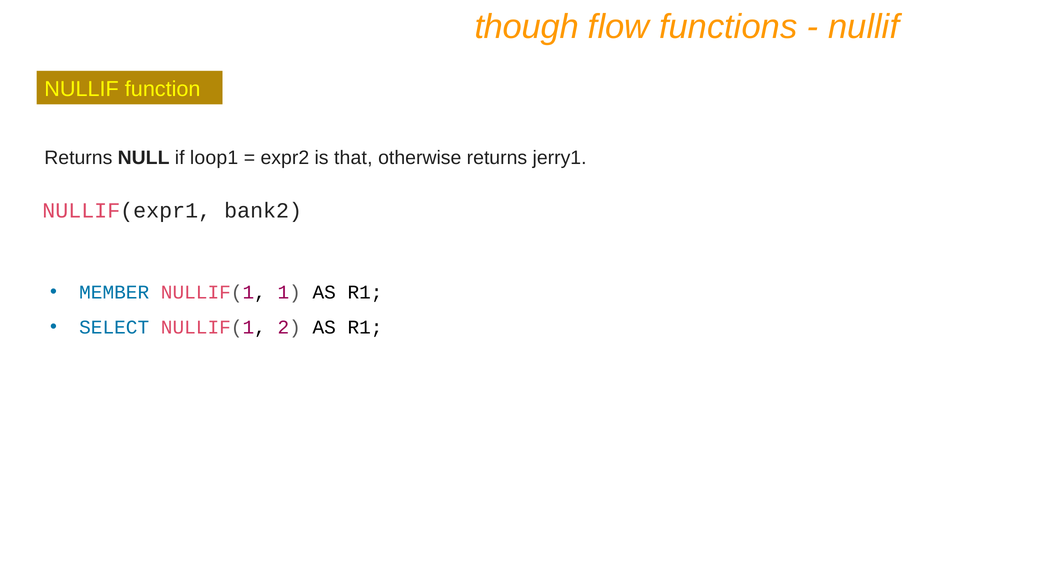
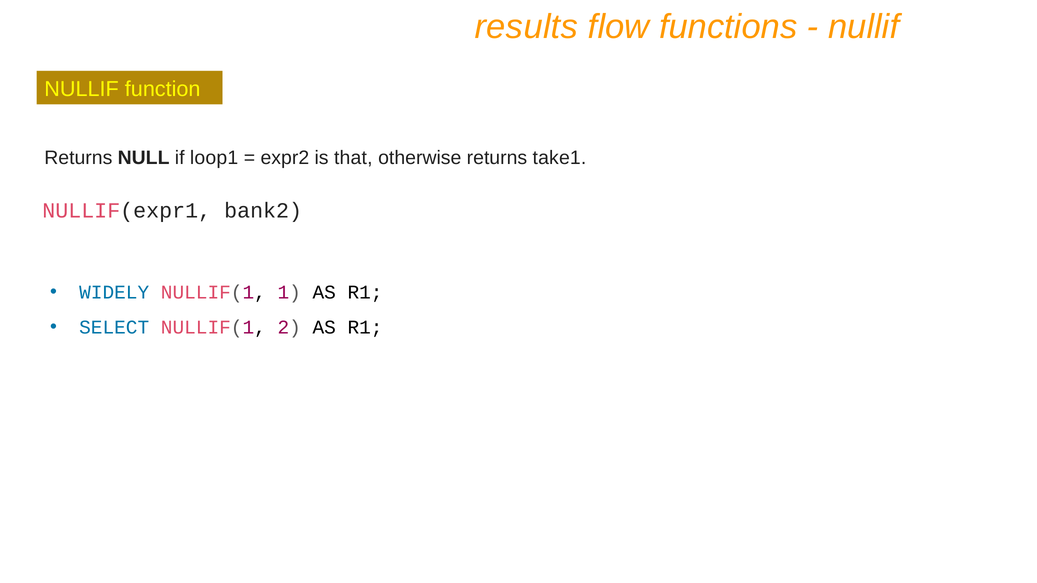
though: though -> results (526, 27)
jerry1: jerry1 -> take1 (559, 158)
MEMBER: MEMBER -> WIDELY (114, 292)
